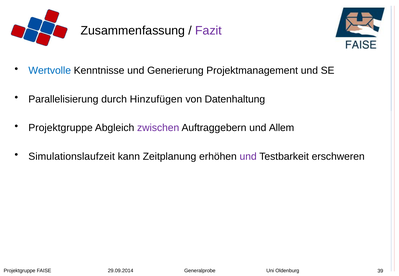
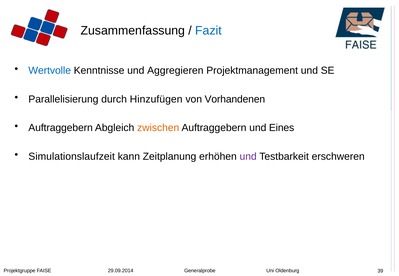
Fazit colour: purple -> blue (209, 30)
Generierung: Generierung -> Aggregieren (175, 71)
Datenhaltung: Datenhaltung -> Vorhandenen (235, 99)
Projektgruppe: Projektgruppe -> Auftraggebern (61, 128)
zwischen colour: purple -> orange (158, 128)
Allem: Allem -> Eines (282, 128)
